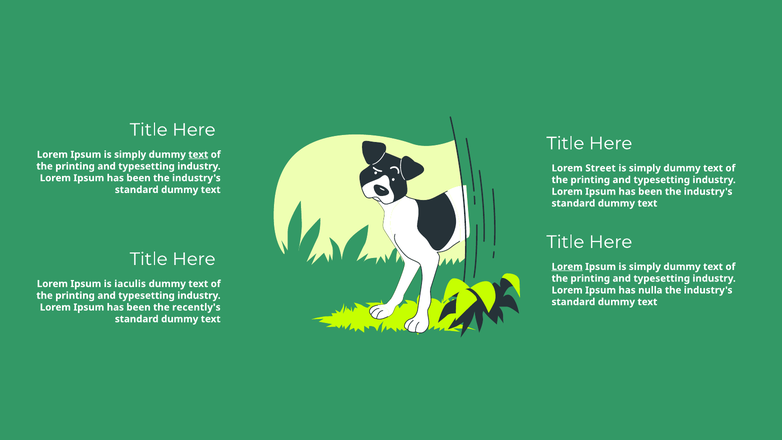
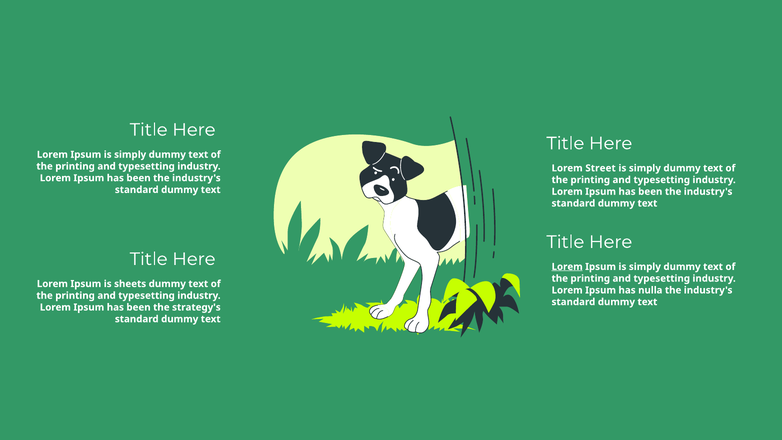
text underline: present -> none (198, 155)
iaculis: iaculis -> sheets (130, 284)
recently's: recently's -> strategy's (196, 307)
